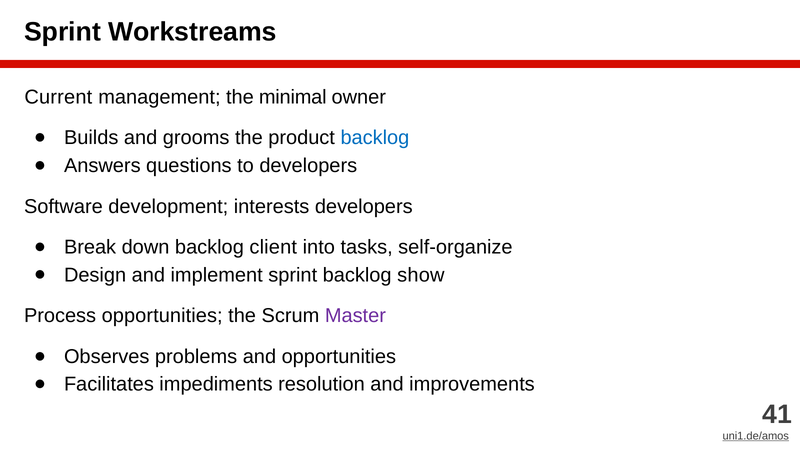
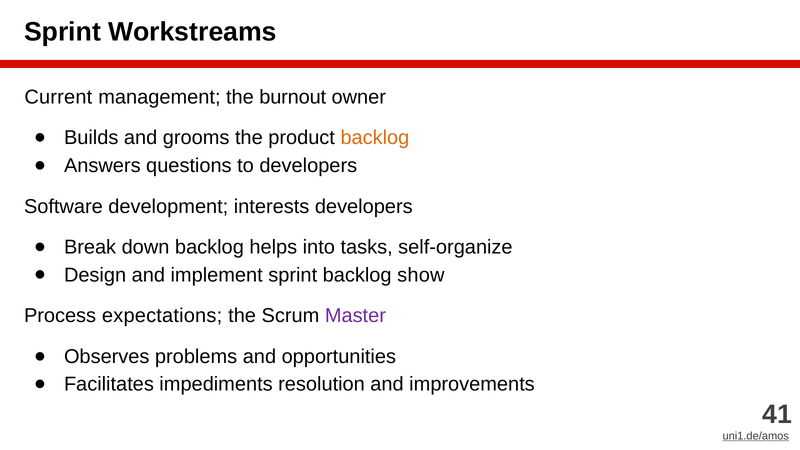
minimal: minimal -> burnout (293, 97)
backlog colour: blue -> orange (375, 138)
client: client -> helps (273, 247)
Process opportunities: opportunities -> expectations (162, 316)
